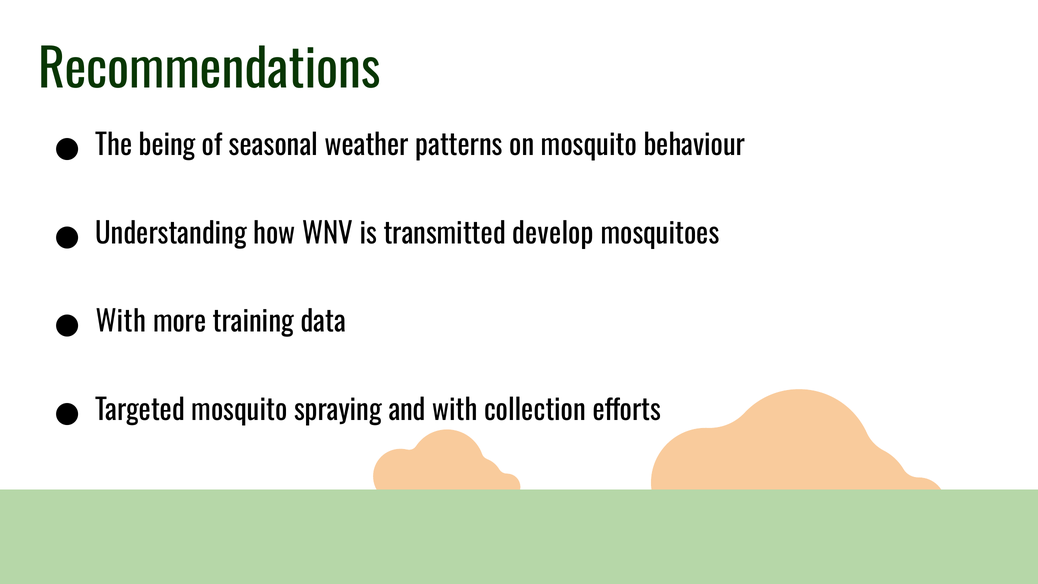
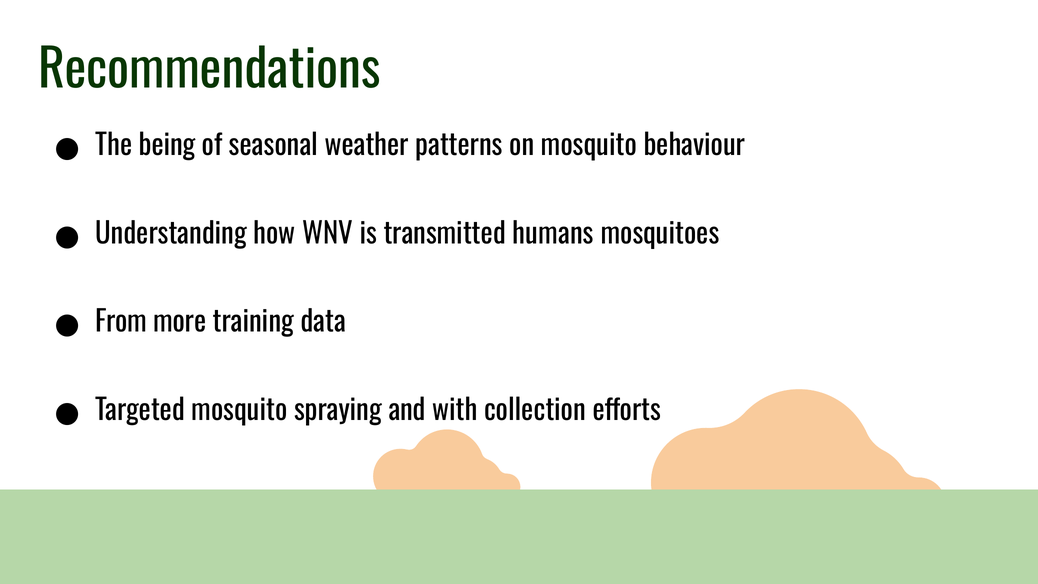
develop: develop -> humans (553, 234)
With: With -> From (121, 322)
